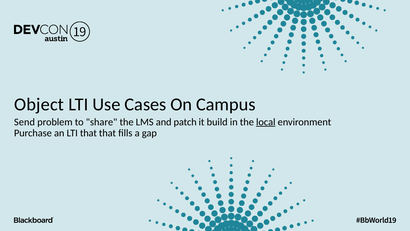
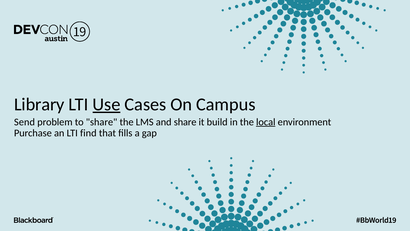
Object: Object -> Library (39, 104)
Use underline: none -> present (106, 104)
and patch: patch -> share (185, 122)
LTI that: that -> find (88, 133)
